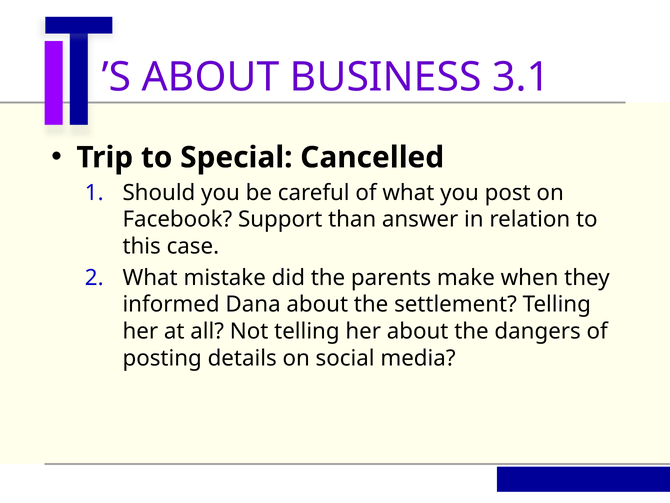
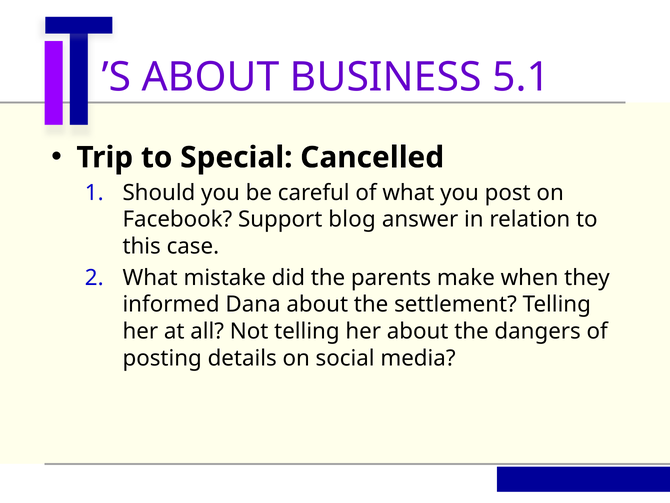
3.1: 3.1 -> 5.1 (521, 77)
than: than -> blog (352, 219)
